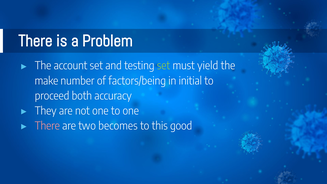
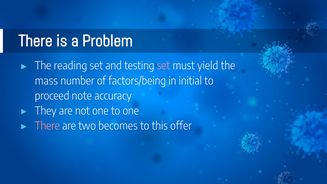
account: account -> reading (70, 66)
set colour: light green -> pink (163, 66)
make: make -> mass (46, 81)
both: both -> note (82, 96)
good: good -> offer (181, 126)
